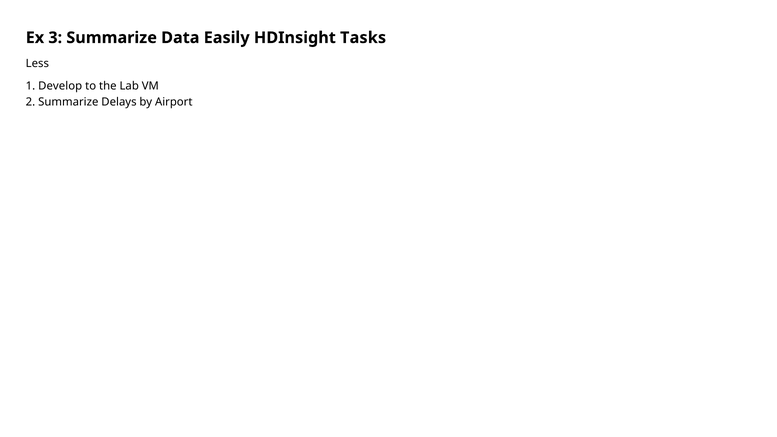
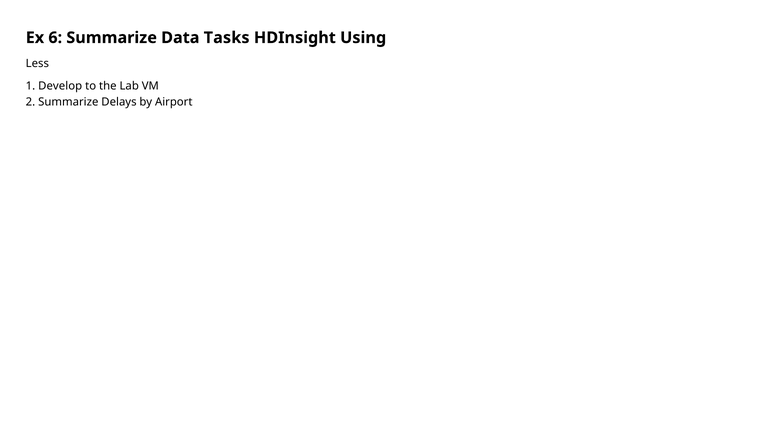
3: 3 -> 6 (55, 38)
Easily: Easily -> Tasks (227, 38)
Tasks: Tasks -> Using (363, 38)
